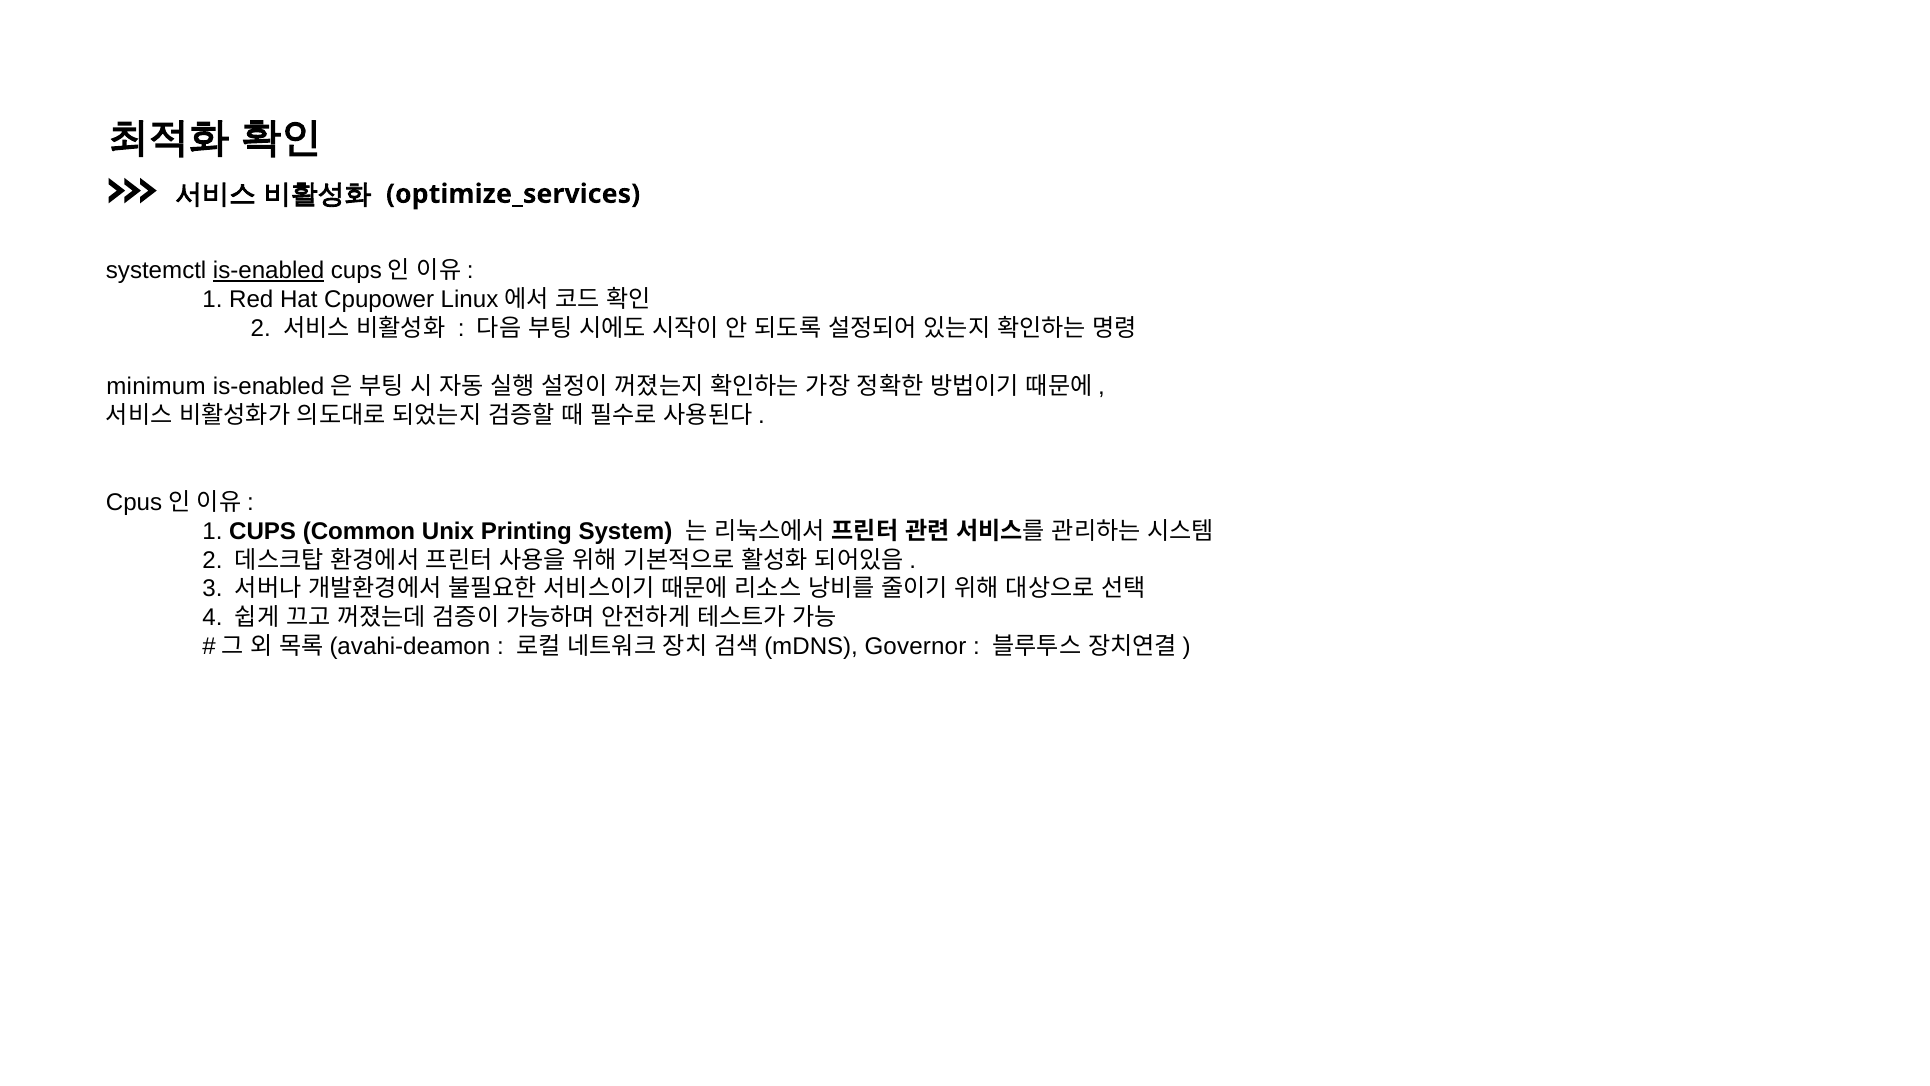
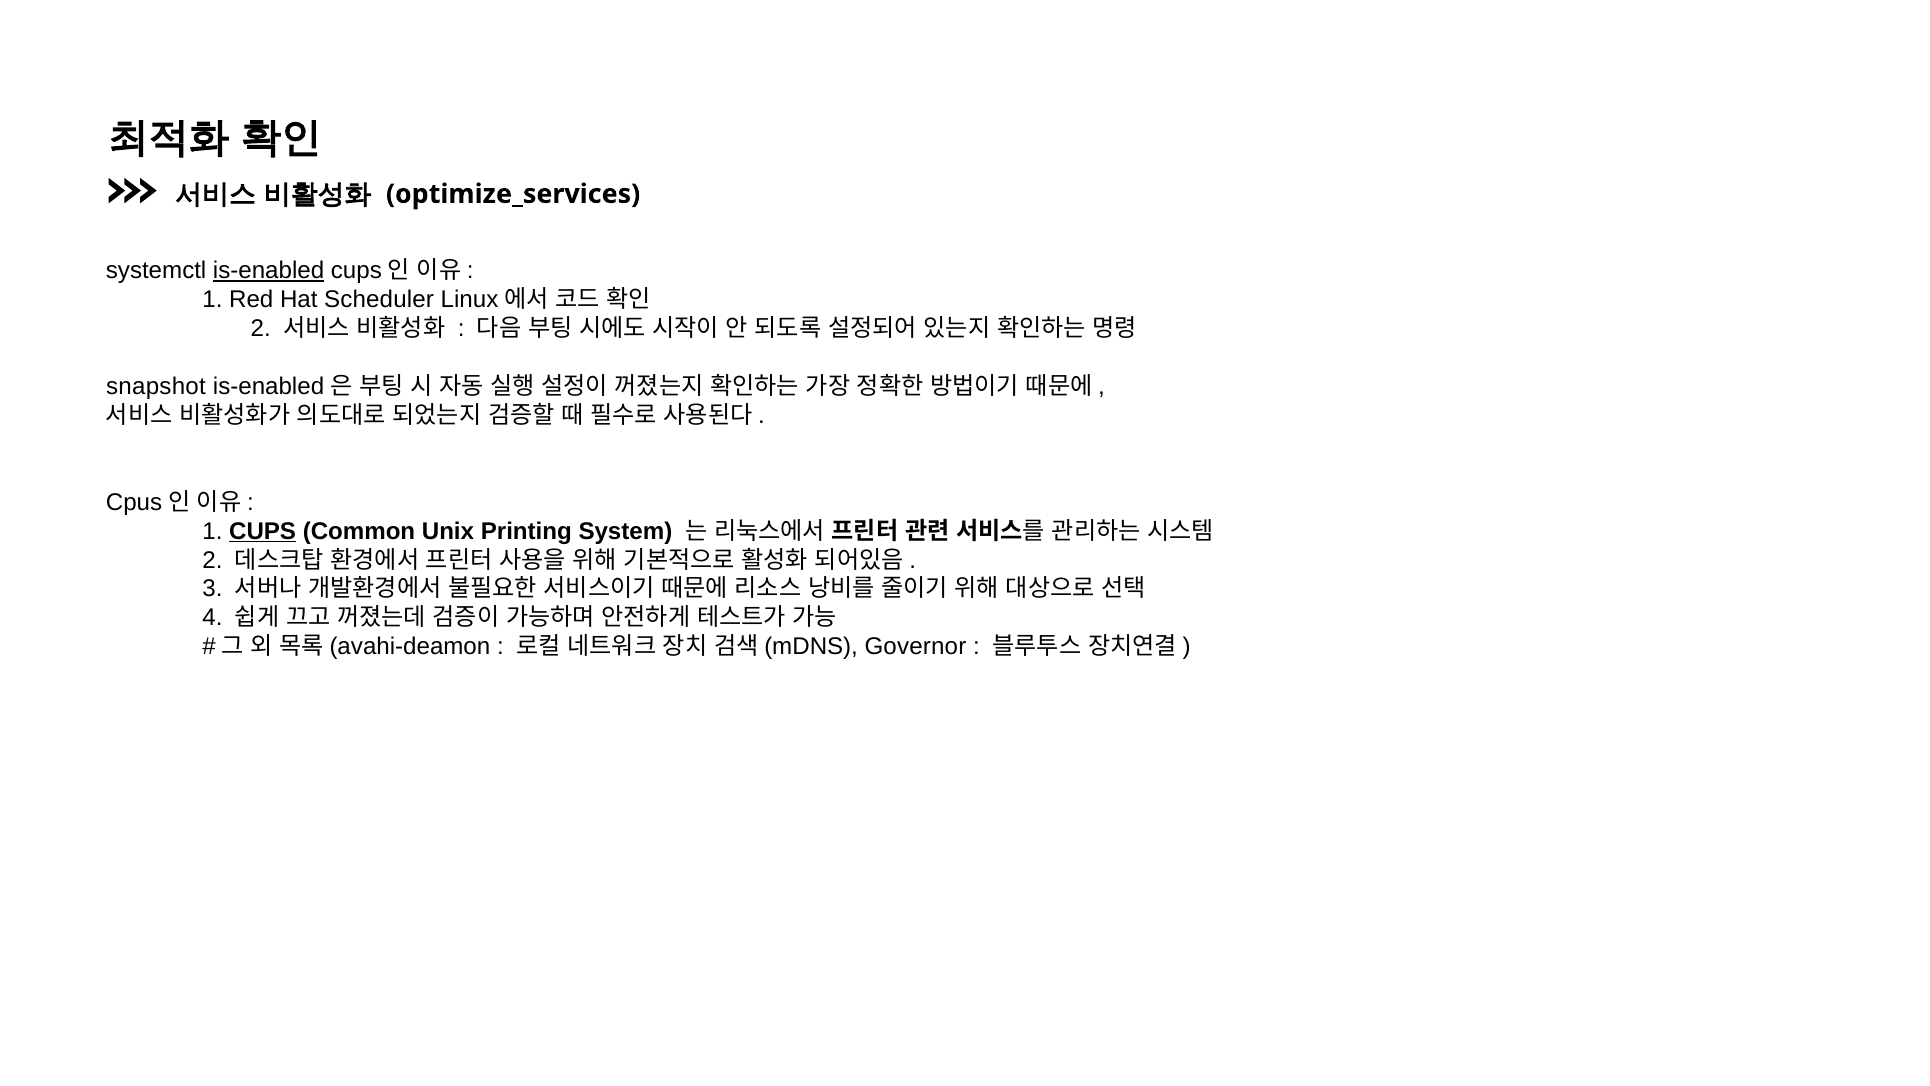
Cpupower: Cpupower -> Scheduler (379, 299)
minimum: minimum -> snapshot (156, 386)
CUPS underline: none -> present (263, 531)
